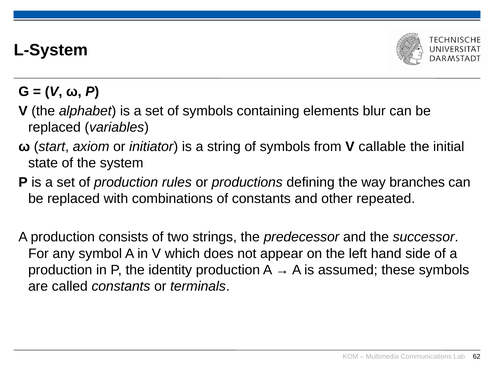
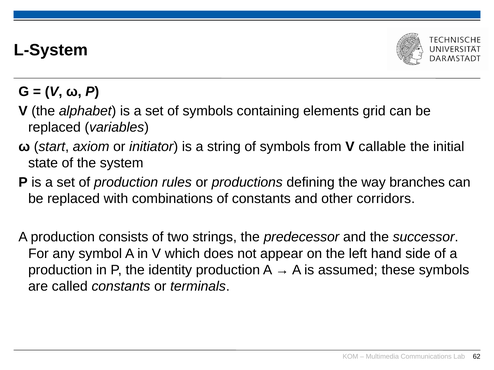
blur: blur -> grid (374, 111)
repeated: repeated -> corridors (386, 199)
